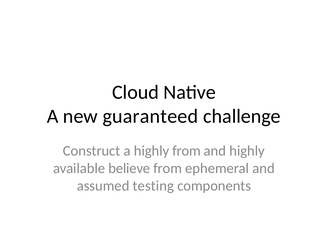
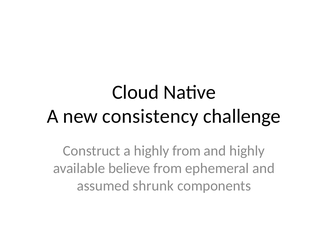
guaranteed: guaranteed -> consistency (150, 116)
testing: testing -> shrunk (153, 186)
